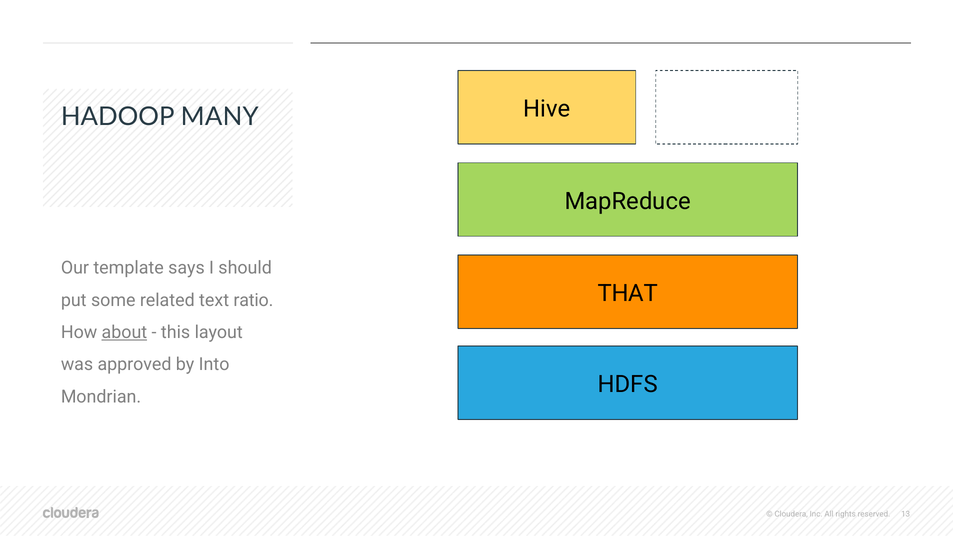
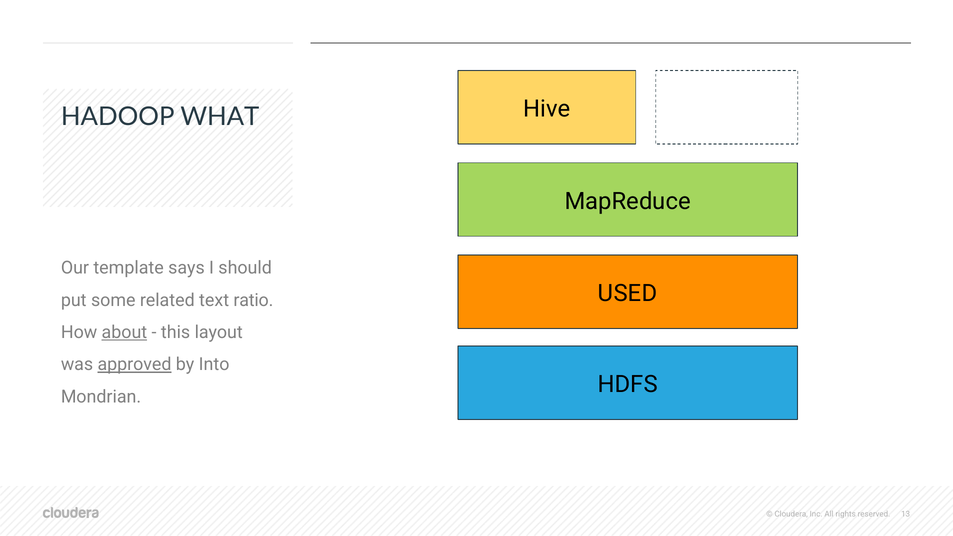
MANY: MANY -> WHAT (220, 117)
THAT: THAT -> USED (628, 293)
approved underline: none -> present (135, 365)
